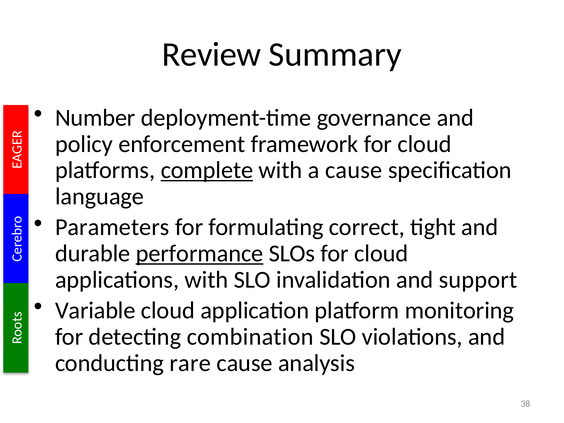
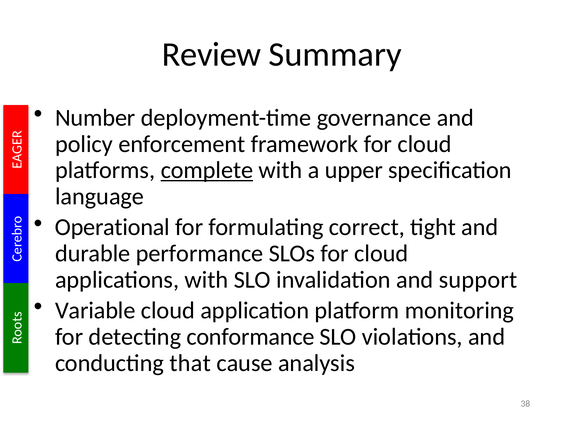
a cause: cause -> upper (354, 170)
Parameters: Parameters -> Operational (112, 227)
performance underline: present -> none (200, 254)
combination: combination -> conformance (250, 337)
rare: rare -> that (190, 363)
